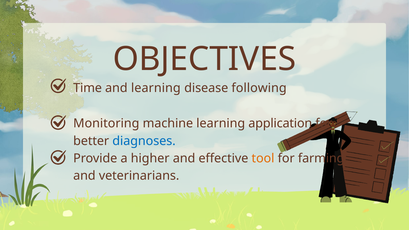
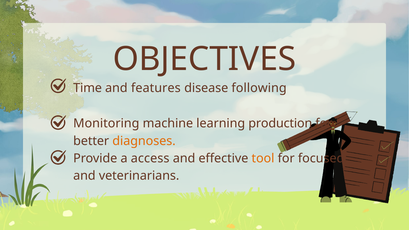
and learning: learning -> features (156, 88)
application: application -> production (280, 124)
diagnoses colour: blue -> orange (144, 141)
higher: higher -> access (150, 158)
farming: farming -> focused (321, 158)
